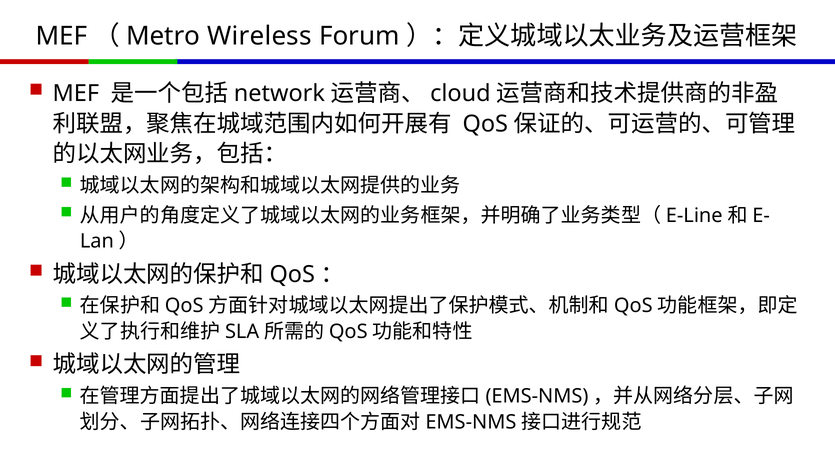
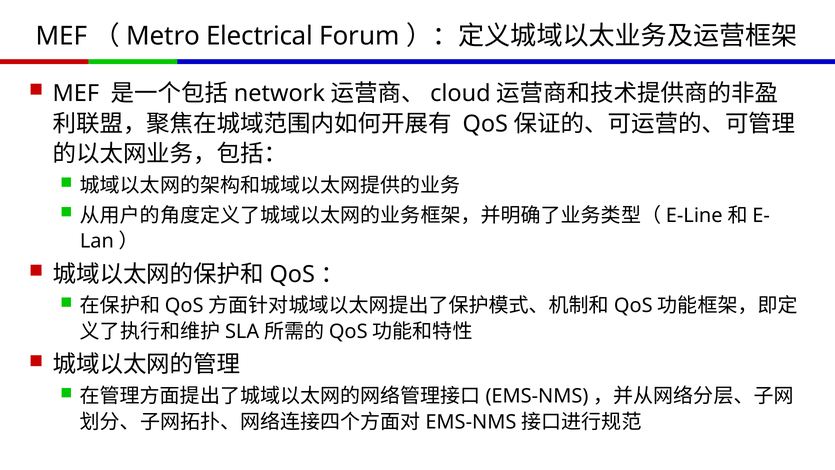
Wireless: Wireless -> Electrical (260, 36)
